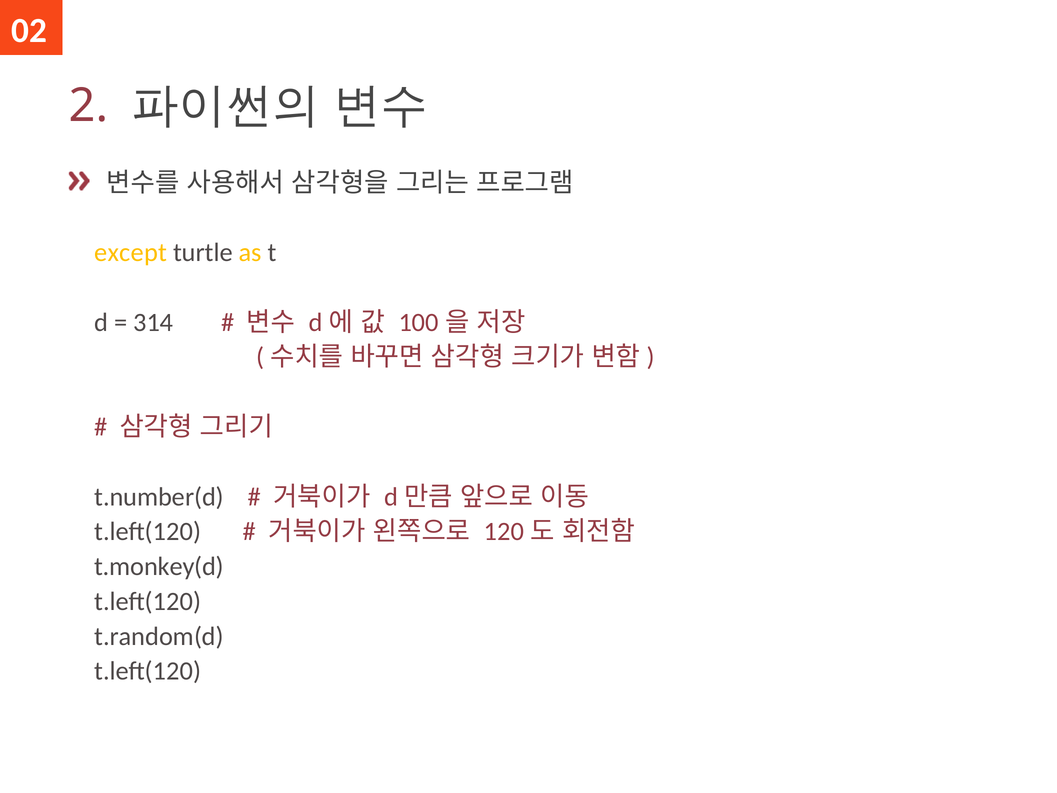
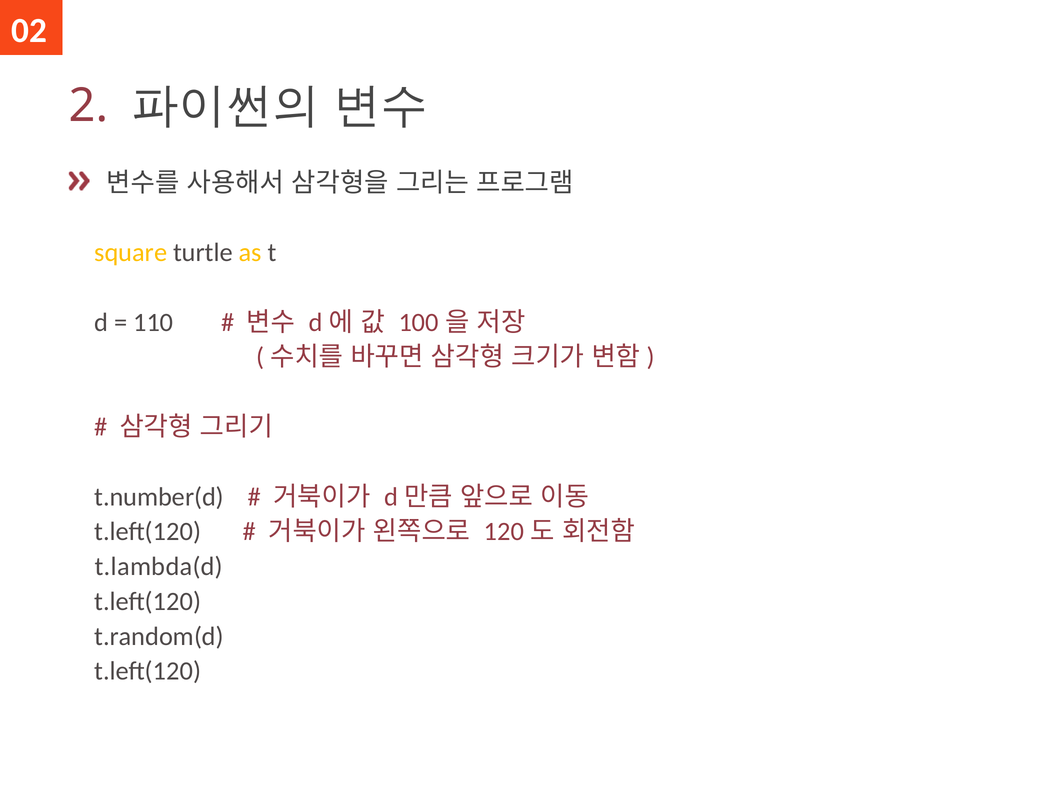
except: except -> square (131, 253)
314: 314 -> 110 (153, 322)
t.monkey(d: t.monkey(d -> t.lambda(d (159, 566)
